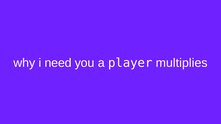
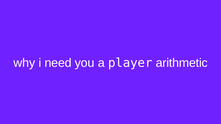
multiplies: multiplies -> arithmetic (182, 63)
